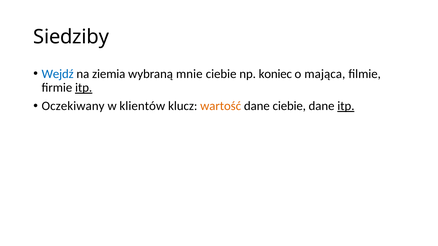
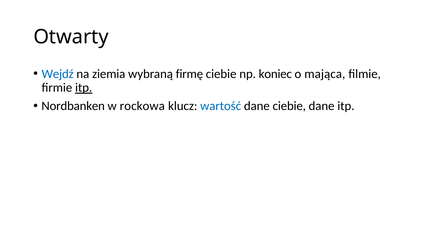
Siedziby: Siedziby -> Otwarty (71, 37)
mnie: mnie -> firmę (189, 74)
Oczekiwany: Oczekiwany -> Nordbanken (73, 106)
klientów: klientów -> rockowa (142, 106)
wartość colour: orange -> blue (221, 106)
itp underline: present -> none (346, 106)
